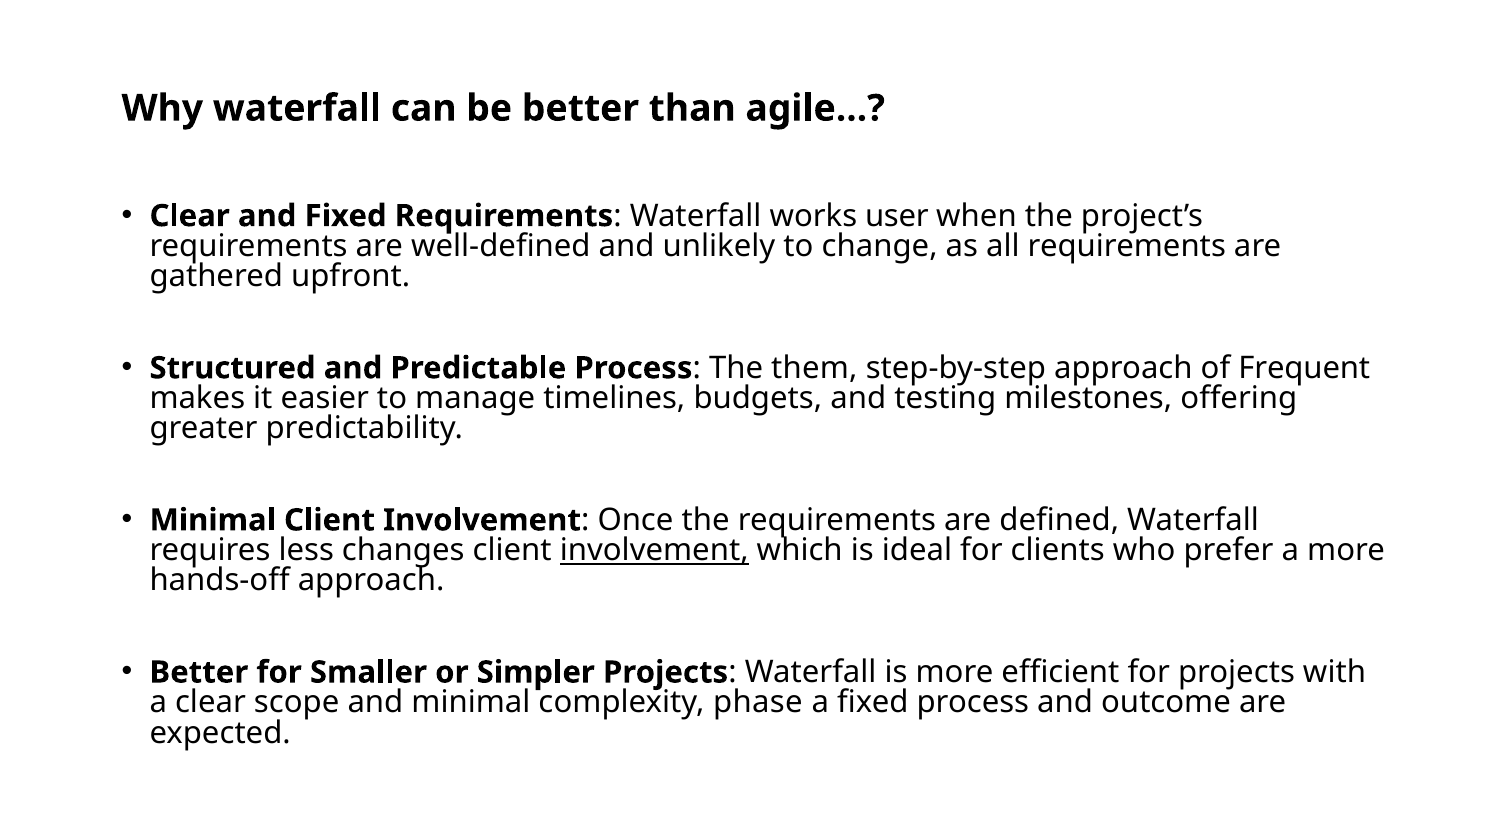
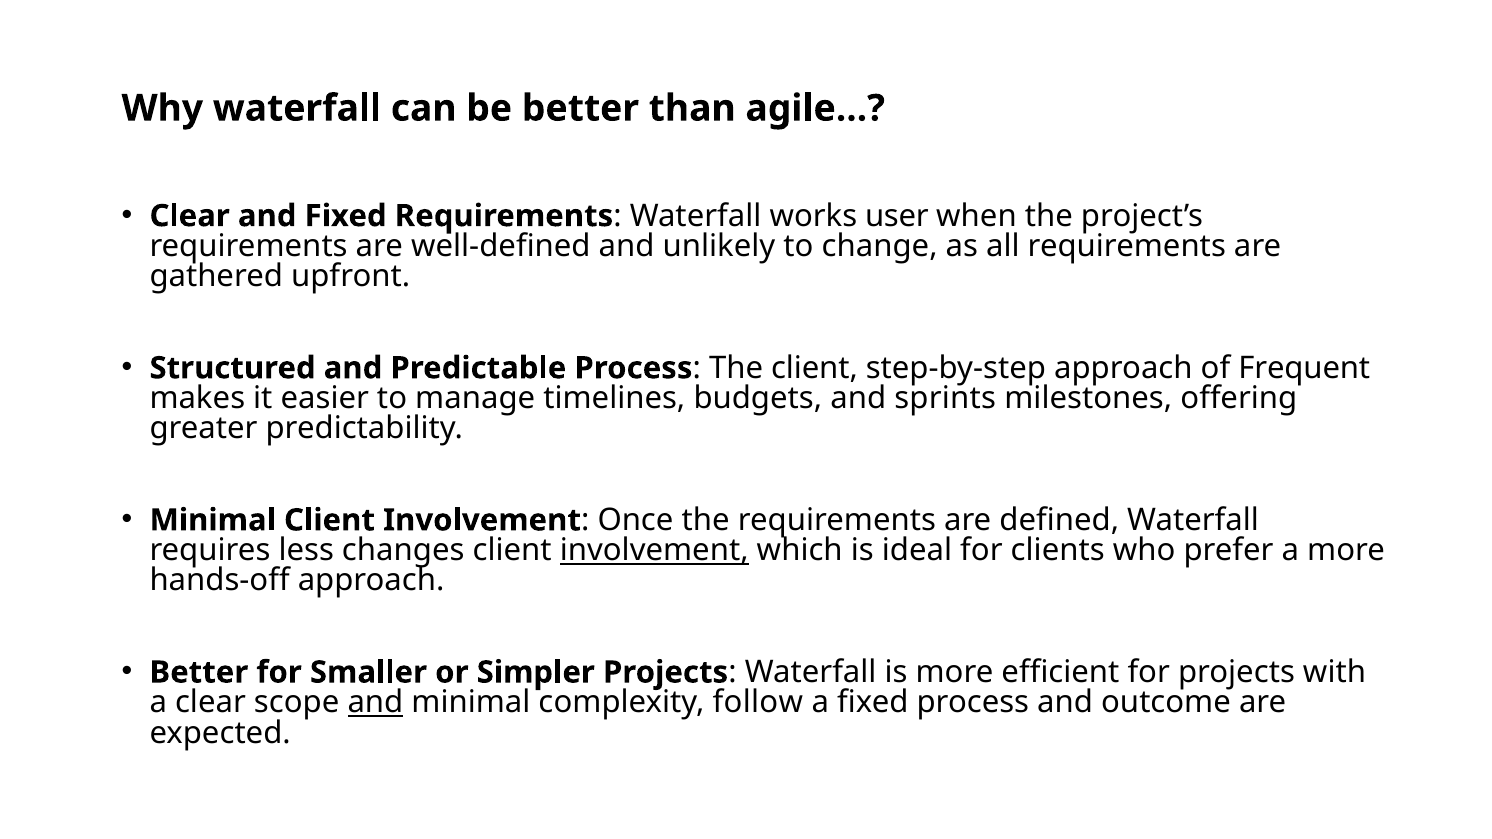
The them: them -> client (814, 368)
testing: testing -> sprints (945, 398)
and underline: none -> present (375, 703)
phase: phase -> follow (758, 703)
